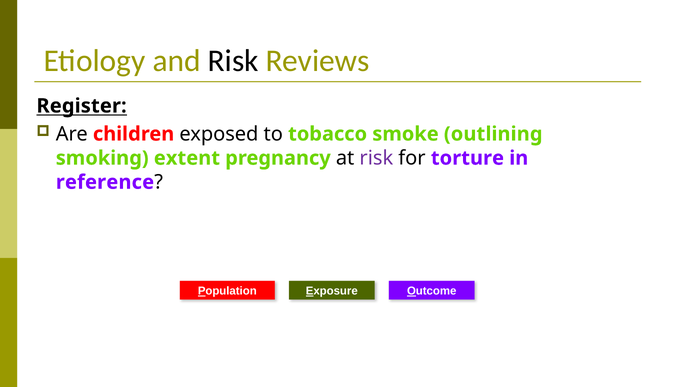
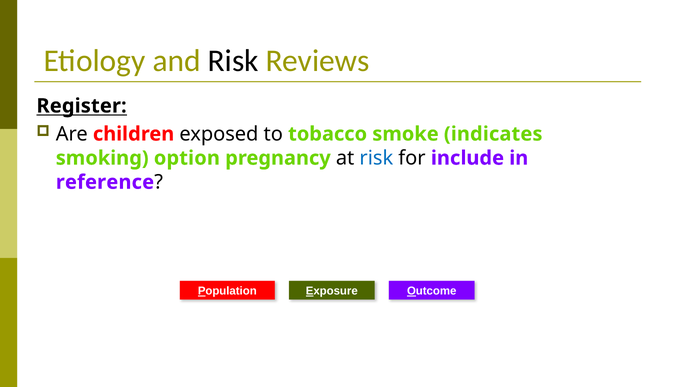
outlining: outlining -> indicates (493, 134)
extent: extent -> option (187, 158)
risk colour: purple -> blue (376, 158)
torture: torture -> include (467, 158)
